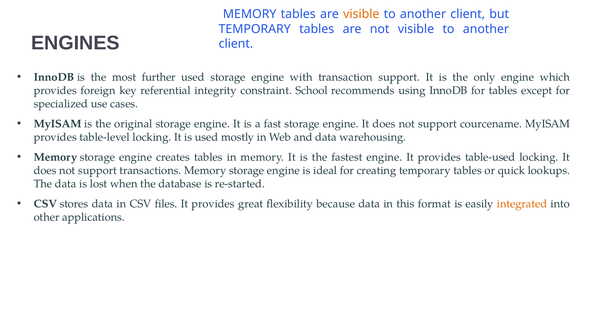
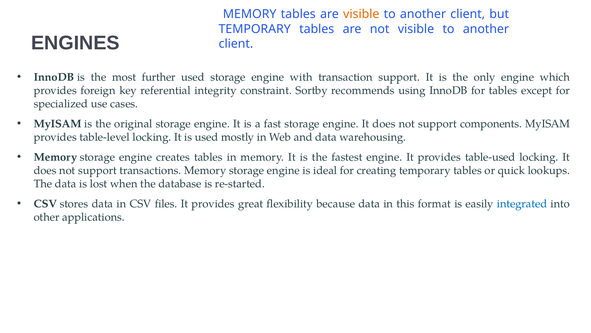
School: School -> Sortby (312, 90)
courcename: courcename -> components (491, 124)
integrated colour: orange -> blue (522, 203)
